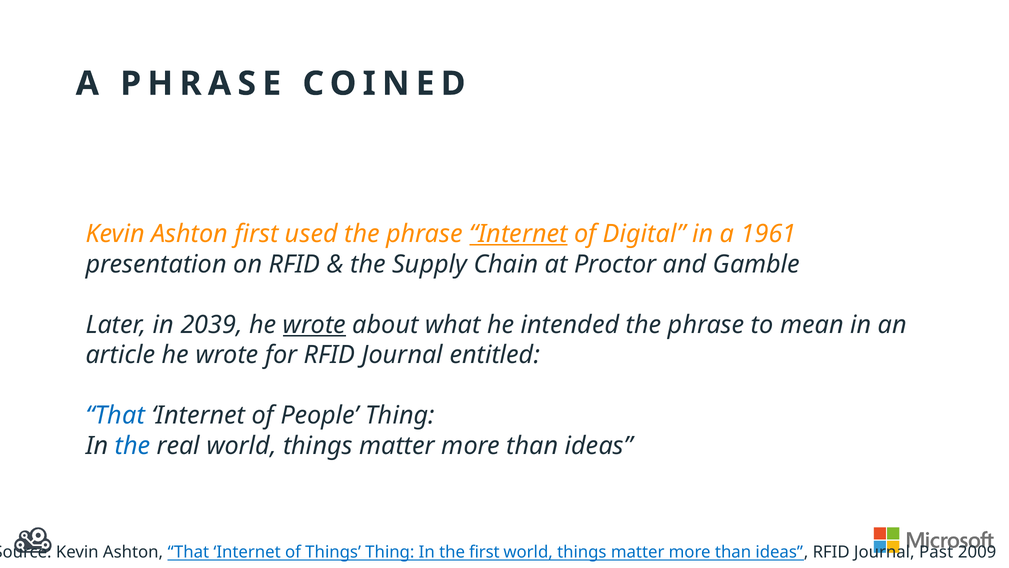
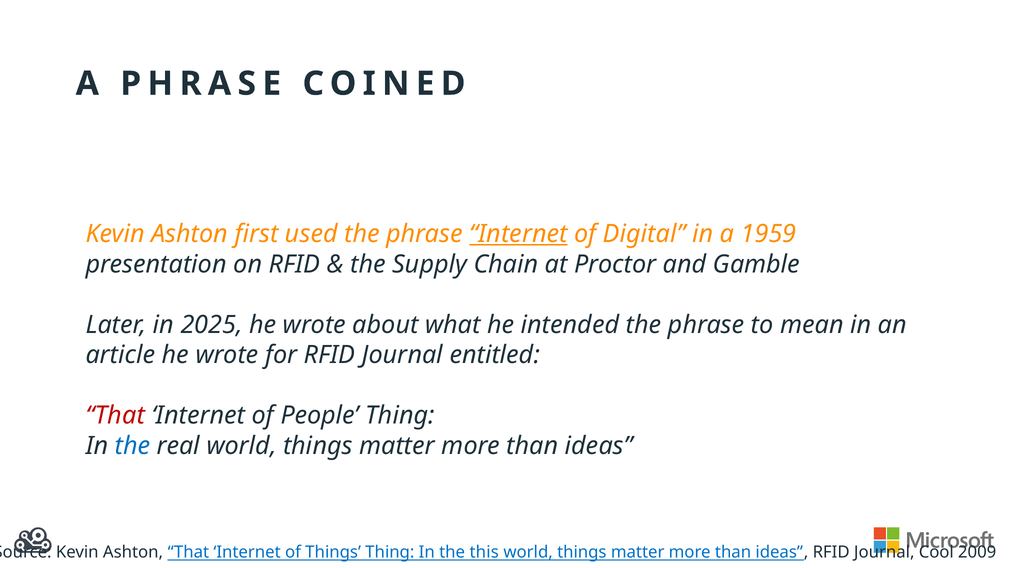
1961: 1961 -> 1959 (769, 234)
2039: 2039 -> 2025 (212, 325)
wrote underline: present -> none (314, 325)
That colour: blue -> red (115, 415)
the first: first -> this (484, 552)
Past: Past -> Cool (936, 552)
